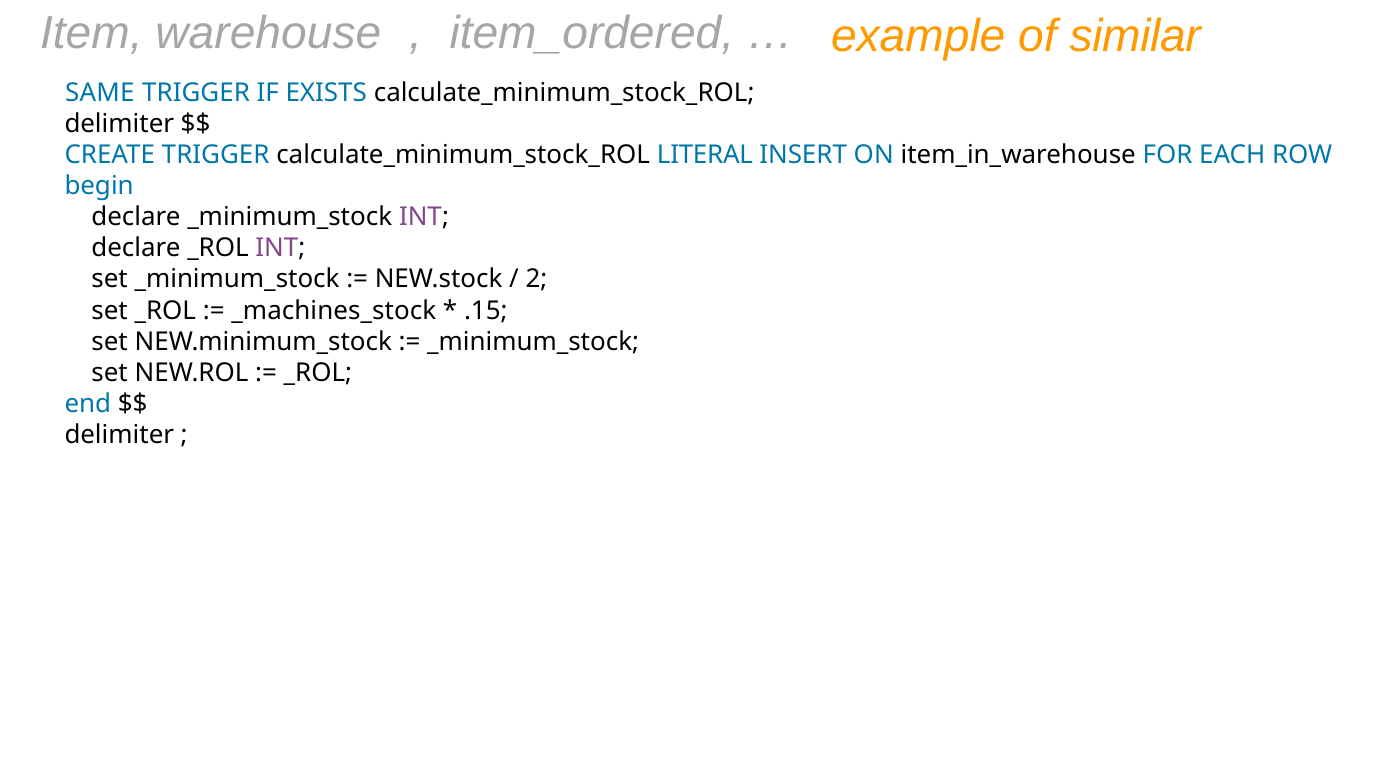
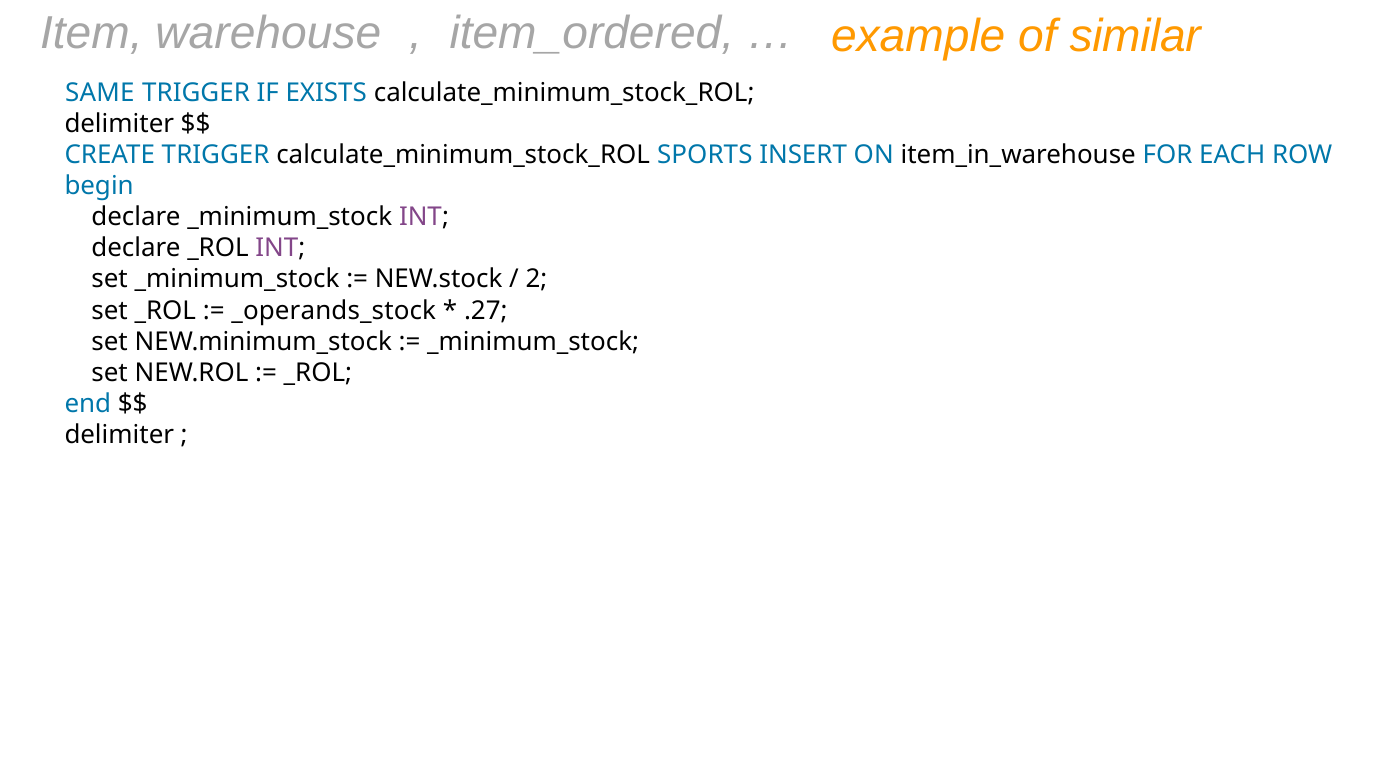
LITERAL: LITERAL -> SPORTS (705, 155)
_machines_stock: _machines_stock -> _operands_stock (334, 310)
.15: .15 -> .27 (486, 310)
